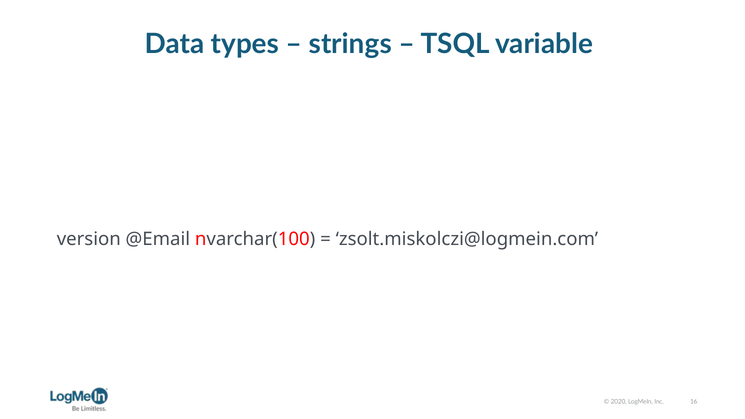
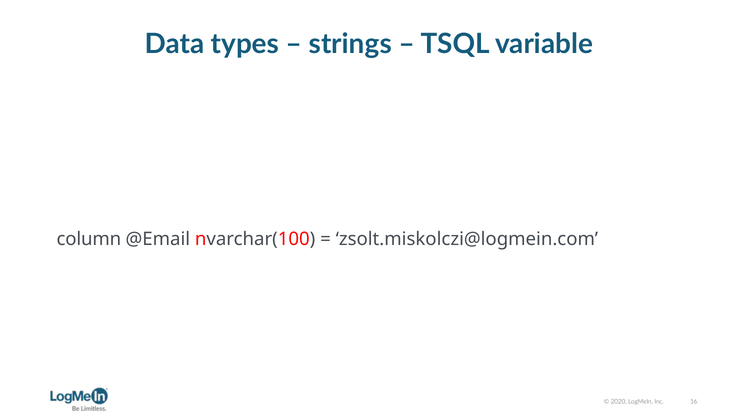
version: version -> column (89, 239)
